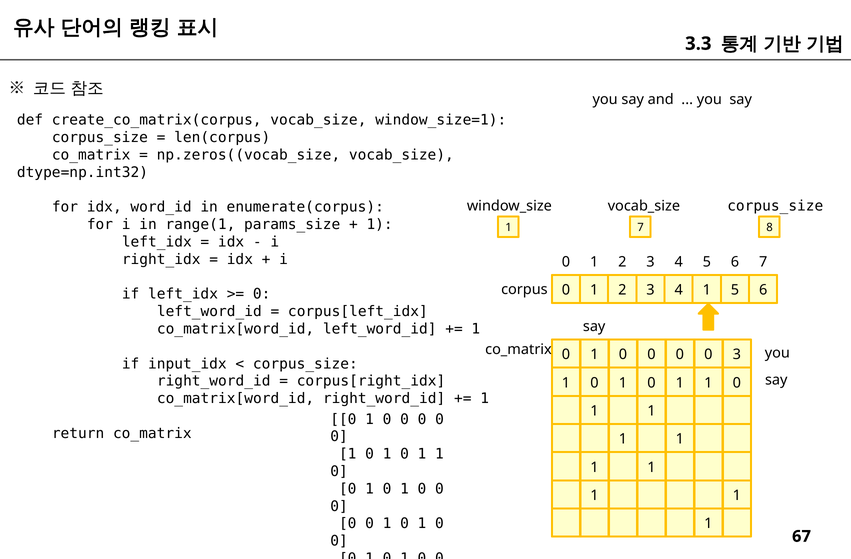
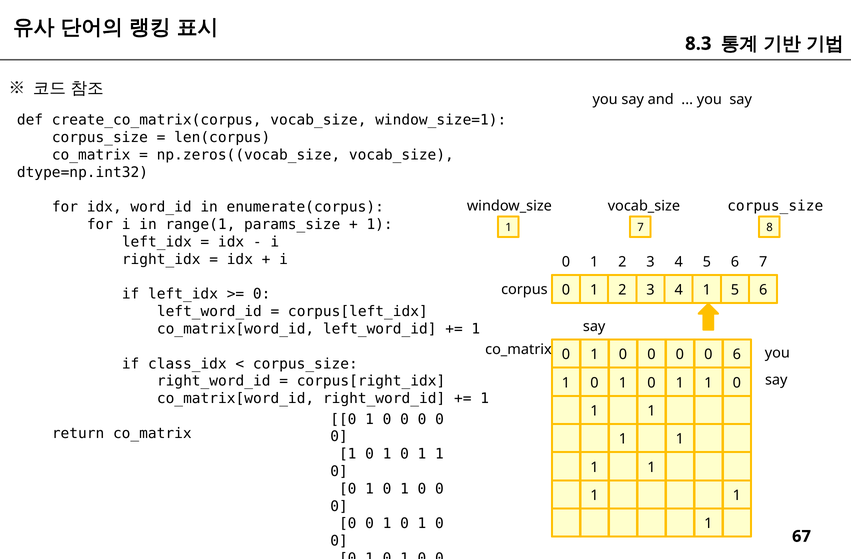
3.3: 3.3 -> 8.3 (698, 44)
0 3: 3 -> 6 (737, 355)
input_idx: input_idx -> class_idx (187, 364)
